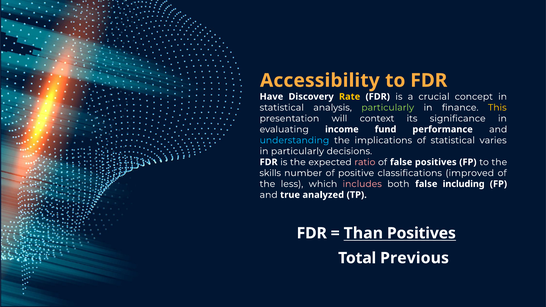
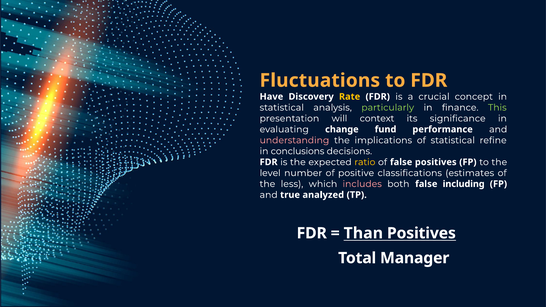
Accessibility: Accessibility -> Fluctuations (320, 81)
This colour: yellow -> light green (497, 108)
income: income -> change (342, 129)
understanding colour: light blue -> pink (294, 140)
varies: varies -> refine (493, 140)
in particularly: particularly -> conclusions (298, 151)
ratio colour: pink -> yellow (365, 162)
skills: skills -> level (270, 173)
improved: improved -> estimates (470, 173)
Previous: Previous -> Manager (415, 258)
